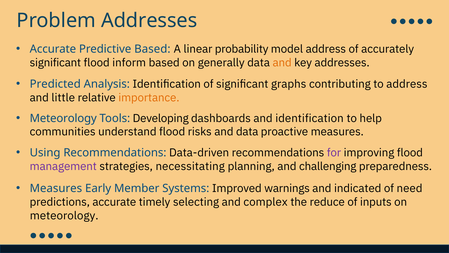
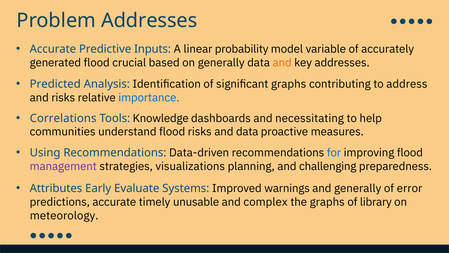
Predictive Based: Based -> Inputs (153, 49)
model address: address -> variable (326, 49)
significant: significant -> generated (55, 63)
inform: inform -> crucial (129, 63)
and little: little -> risks (63, 98)
importance colour: orange -> blue (149, 98)
Meteorology: Meteorology -> Correlations (63, 118)
Developing: Developing -> Knowledge (161, 118)
and identification: identification -> necessitating (310, 118)
for colour: purple -> blue (334, 153)
necessitating: necessitating -> visualizations (190, 166)
Measures: Measures -> Attributes (56, 188)
Member: Member -> Evaluate (137, 188)
and indicated: indicated -> generally (358, 188)
need: need -> error (410, 188)
selecting: selecting -> unusable (196, 202)
the reduce: reduce -> graphs (327, 202)
inputs: inputs -> library (376, 202)
